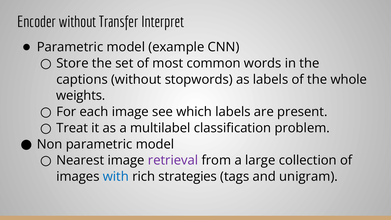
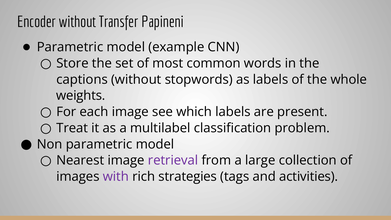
Interpret: Interpret -> Papineni (163, 22)
with colour: blue -> purple (116, 177)
unigram: unigram -> activities (309, 177)
